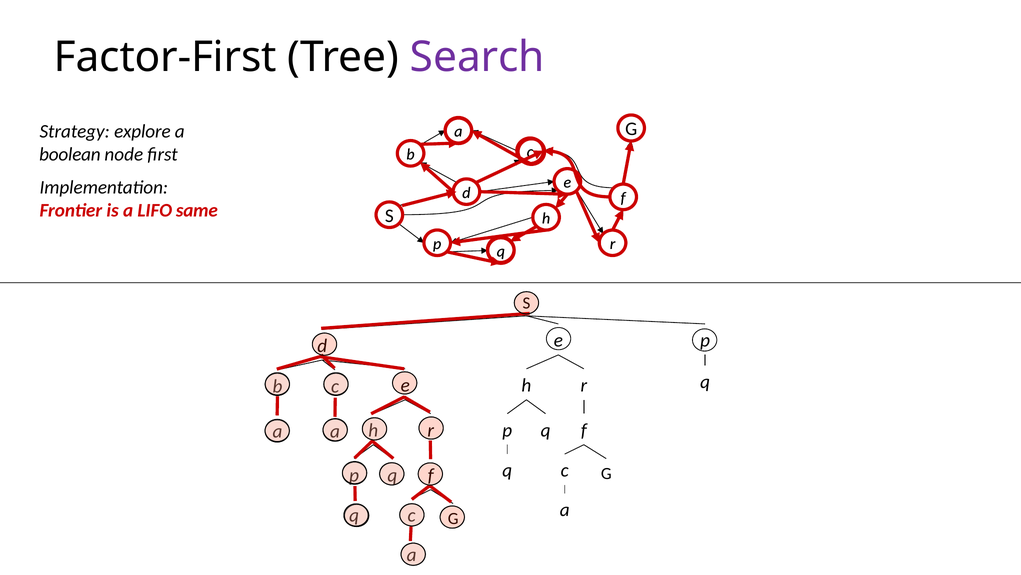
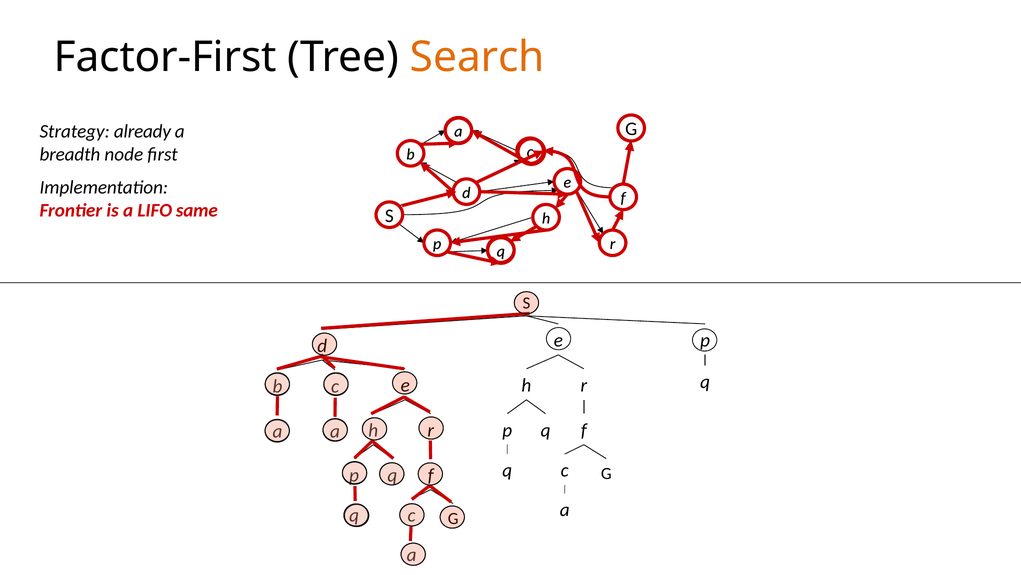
Search colour: purple -> orange (477, 57)
explore: explore -> already (142, 131)
boolean: boolean -> breadth (70, 154)
